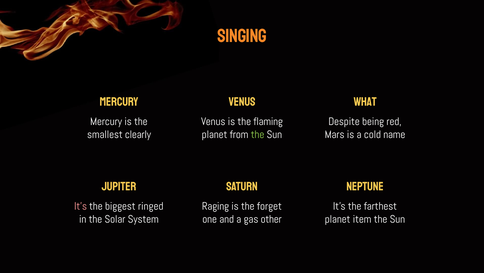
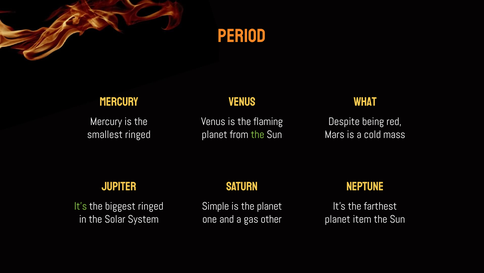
SINGING: SINGING -> PERIOD (242, 36)
smallest clearly: clearly -> ringed (138, 134)
name: name -> mass (394, 134)
It’s colour: pink -> light green (81, 206)
Raging: Raging -> Simple (216, 206)
the forget: forget -> planet (269, 206)
